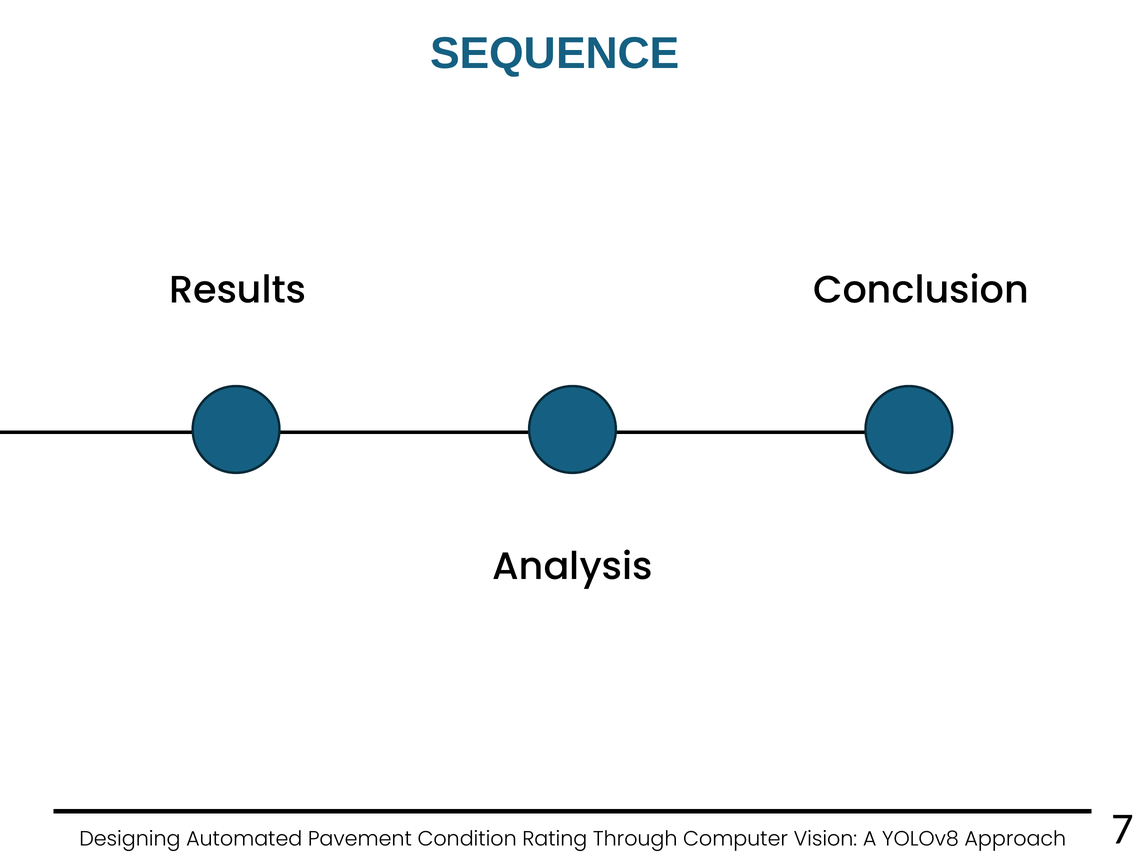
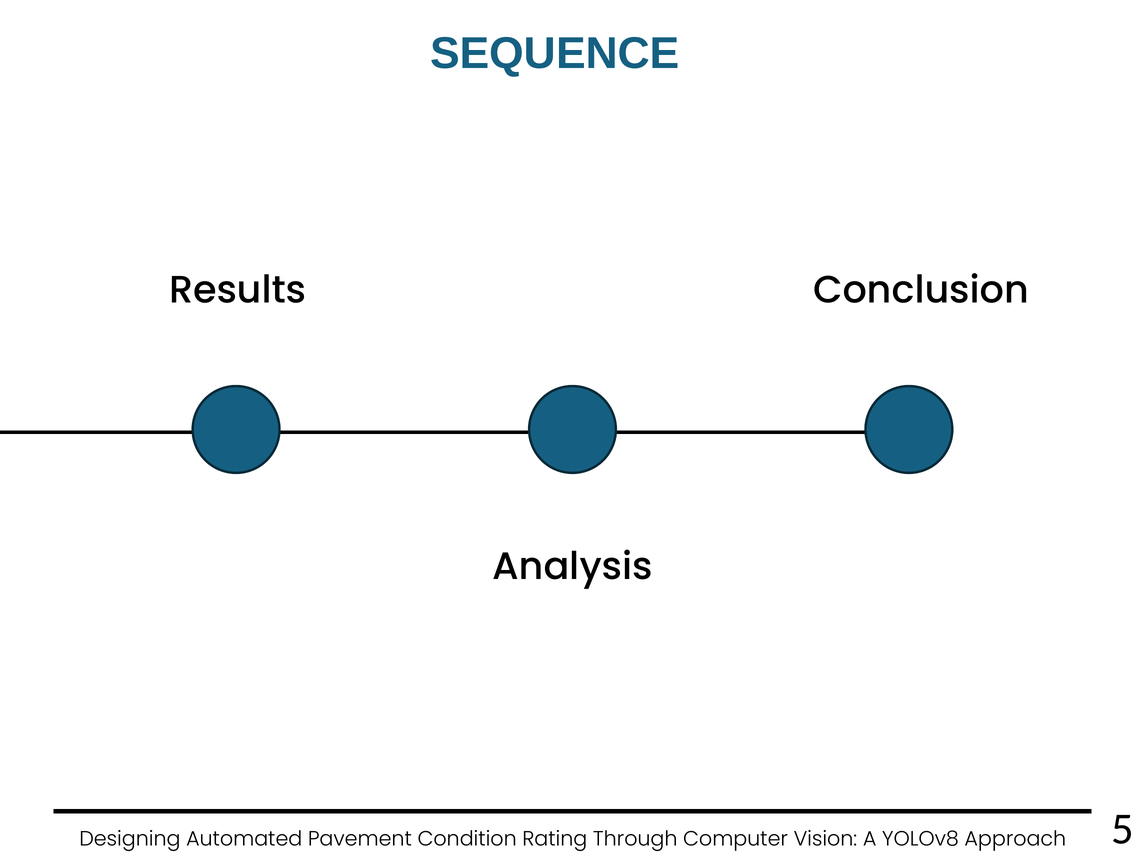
7: 7 -> 5 (1123, 829)
